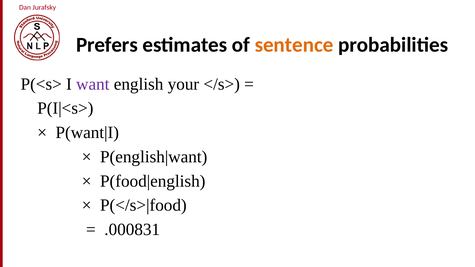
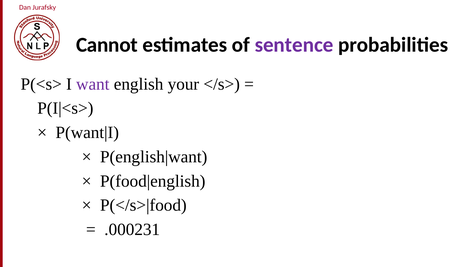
Prefers: Prefers -> Cannot (107, 45)
sentence colour: orange -> purple (294, 45)
.000831: .000831 -> .000231 (132, 230)
